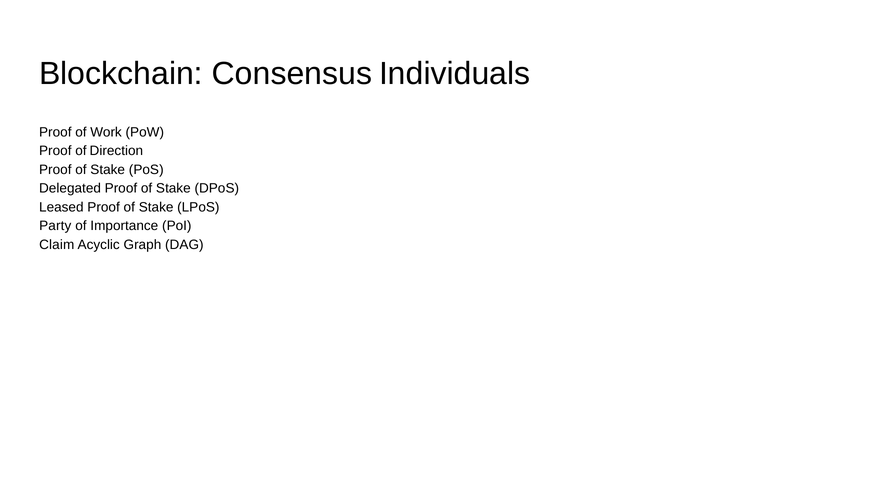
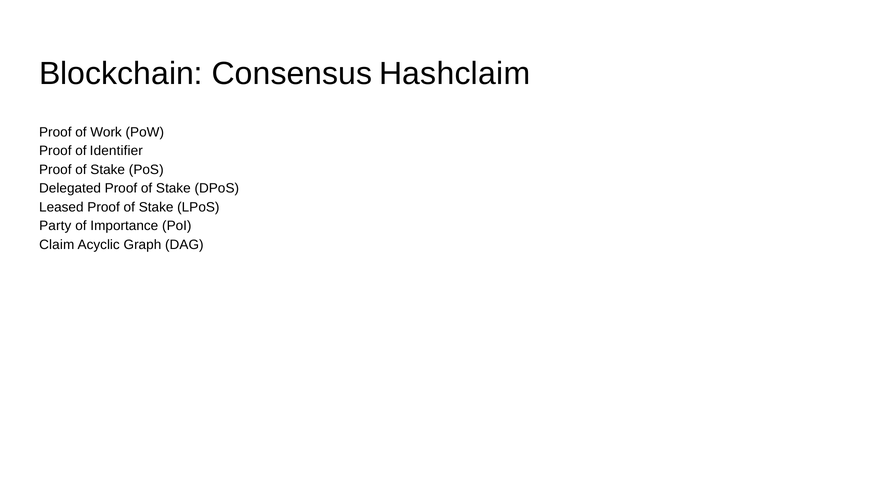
Individuals: Individuals -> Hashclaim (455, 73)
Direction: Direction -> Identifier (116, 151)
